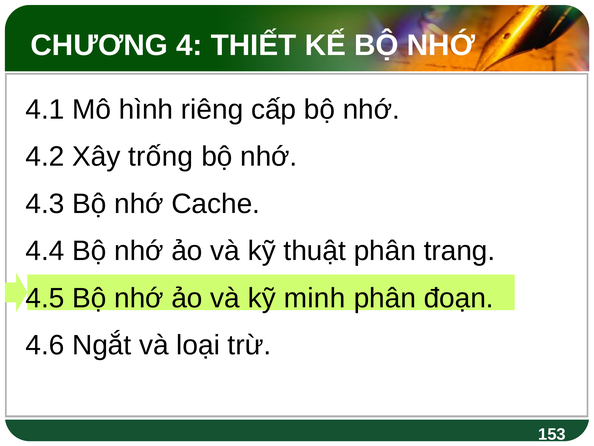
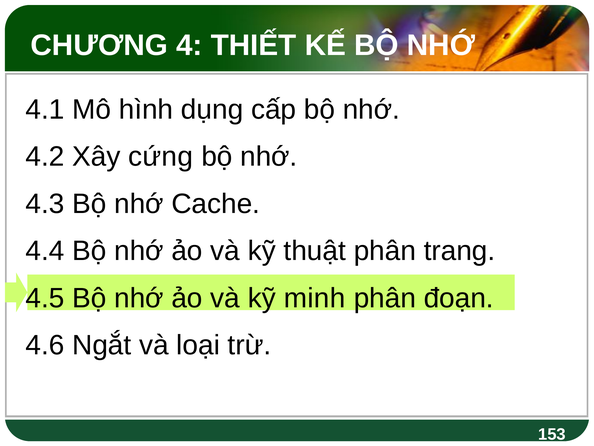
riêng: riêng -> dụng (212, 109)
trống: trống -> cứng (161, 156)
